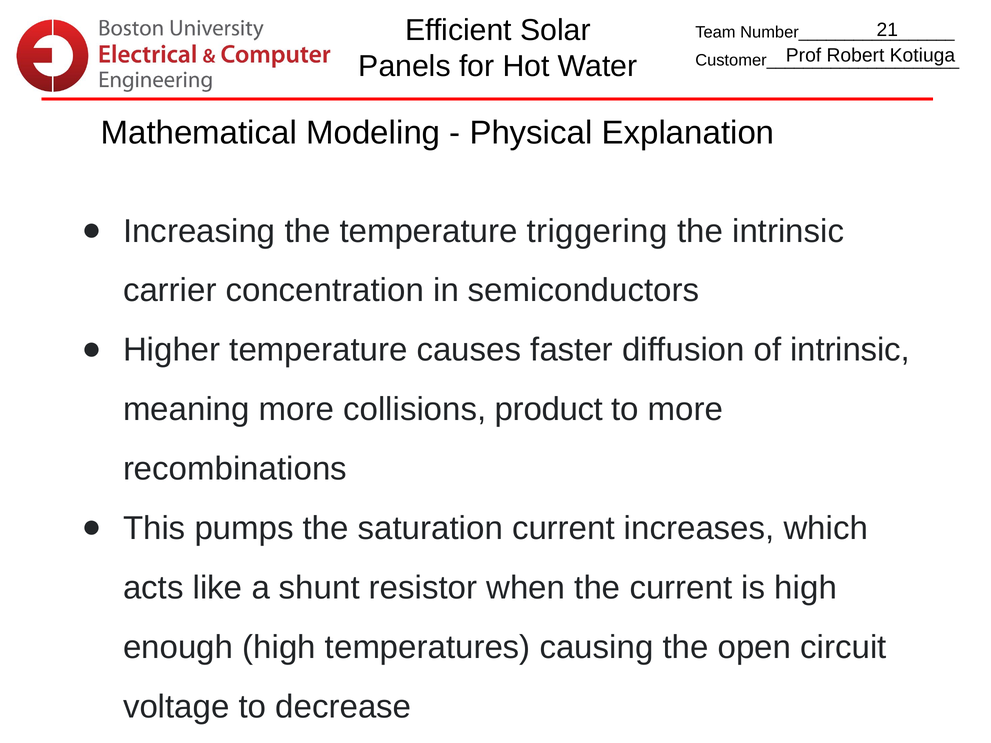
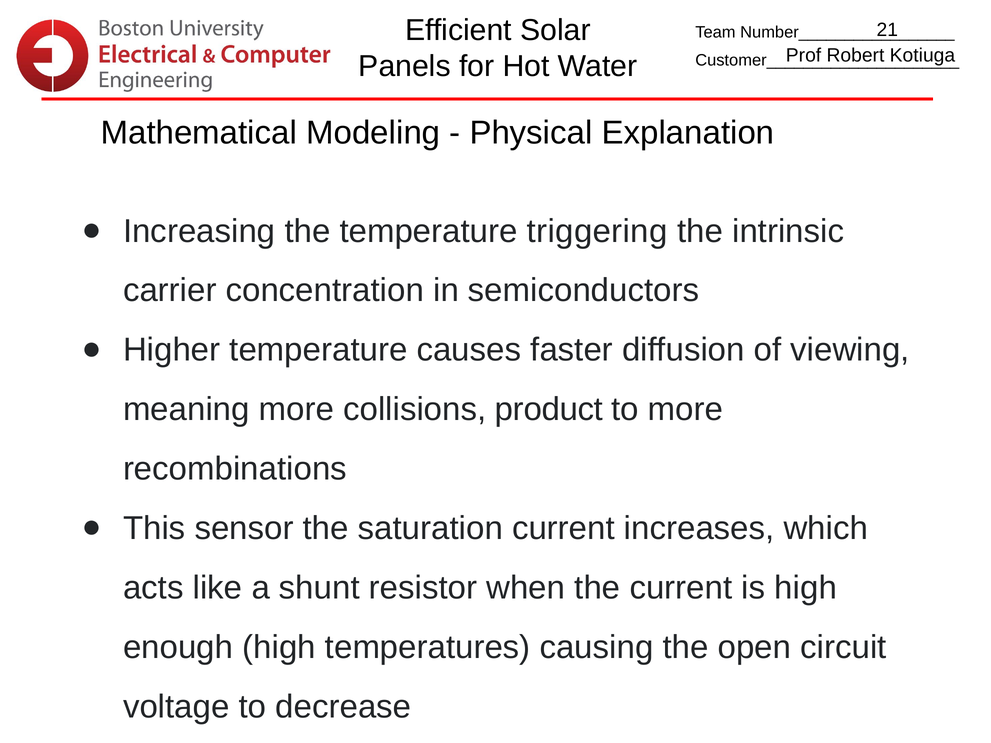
of intrinsic: intrinsic -> viewing (850, 350)
pumps: pumps -> sensor (244, 528)
